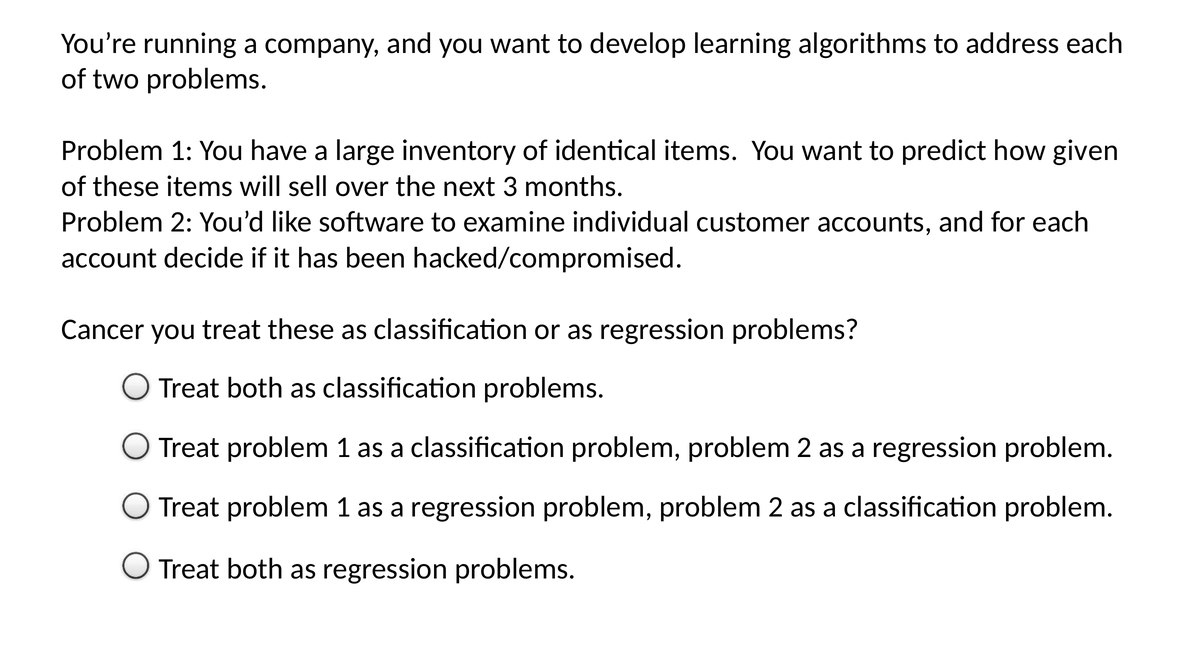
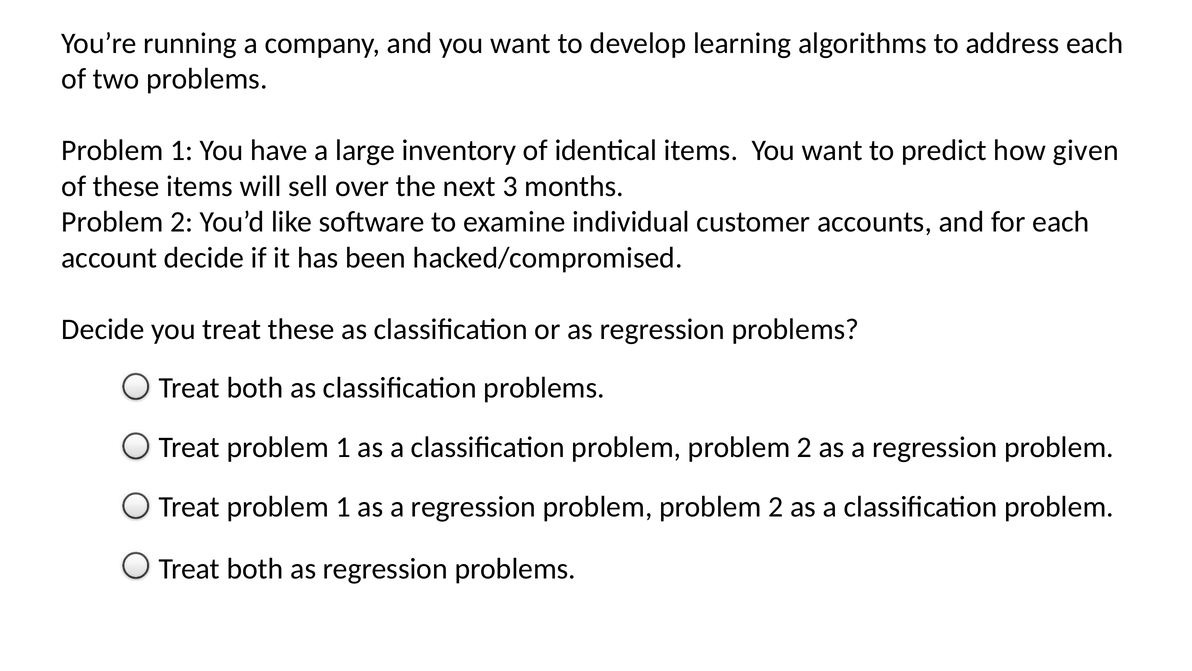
Cancer: Cancer -> Decide (103, 329)
